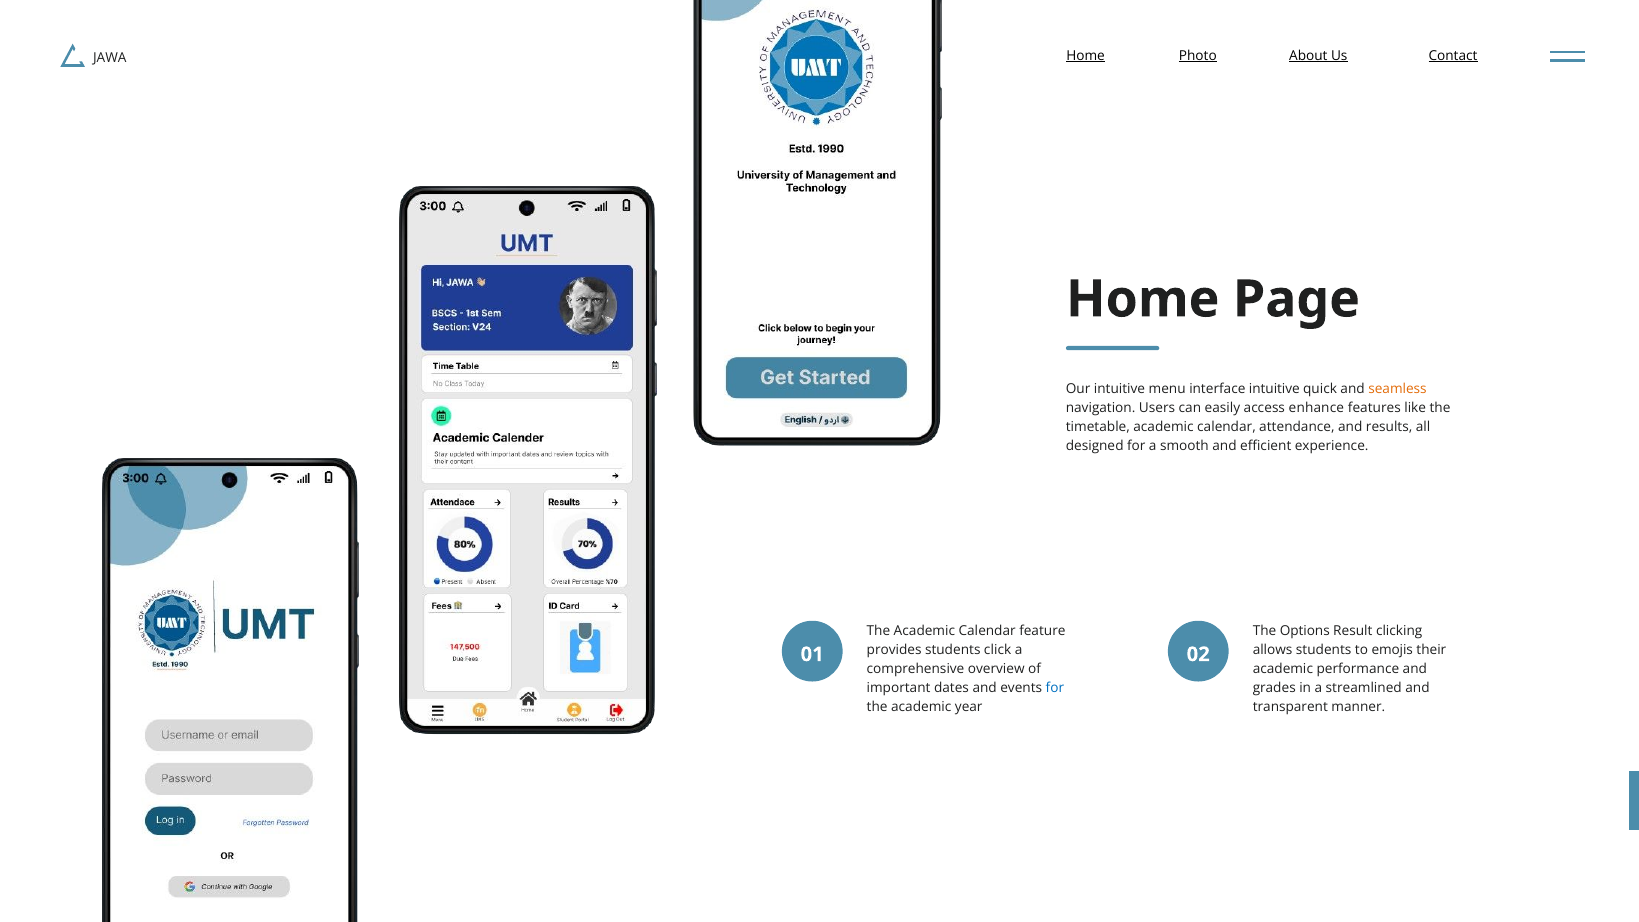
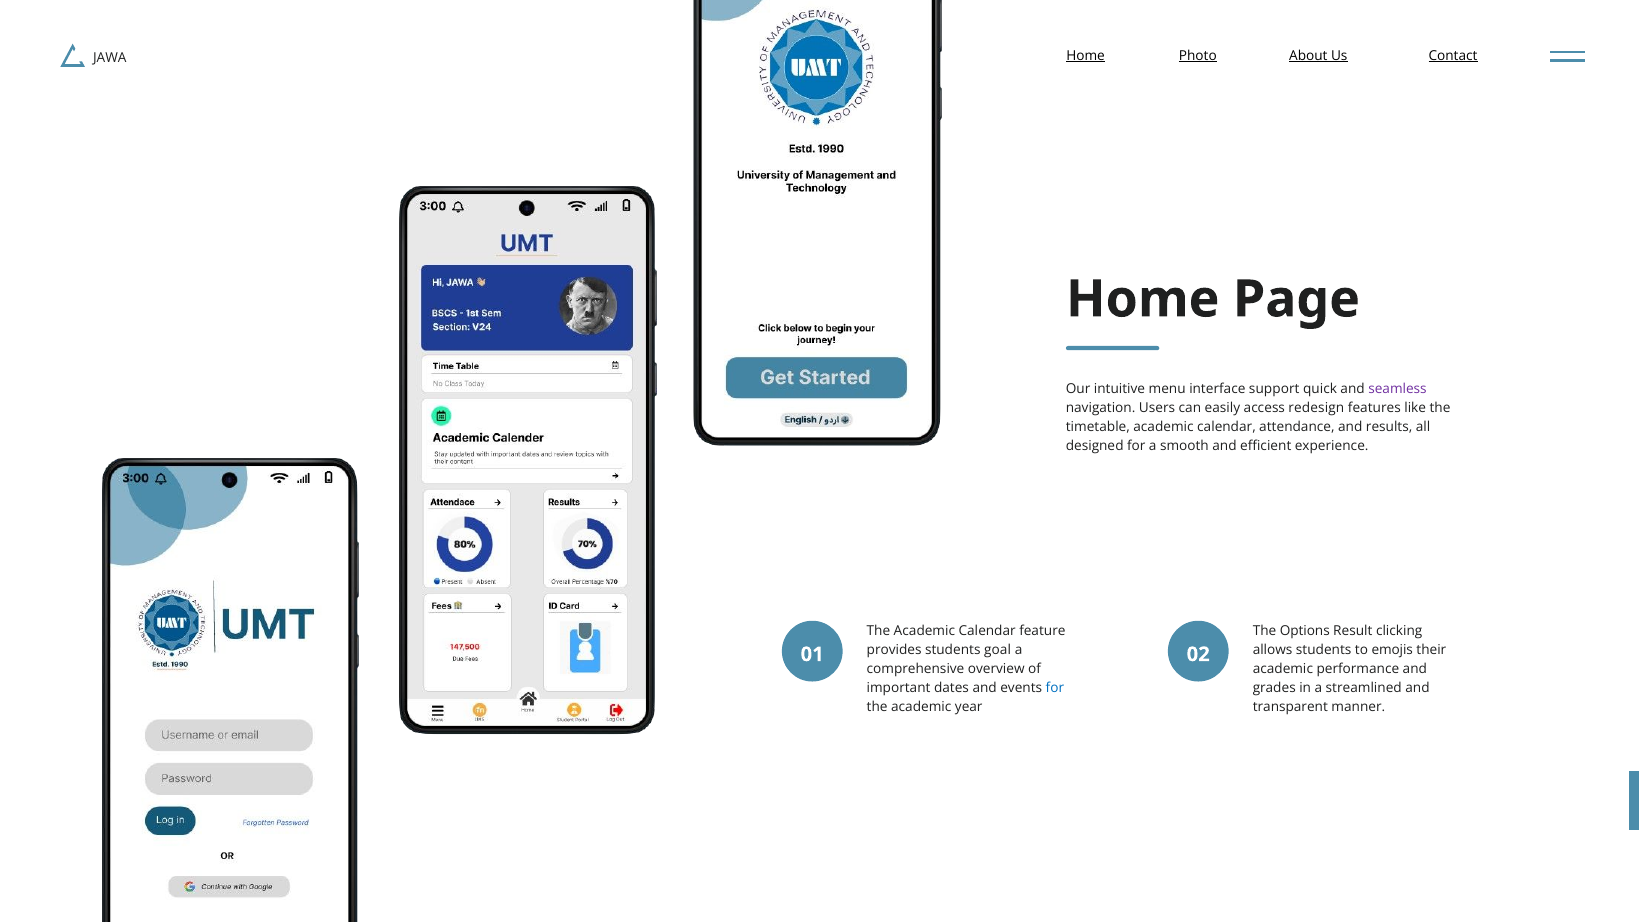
interface intuitive: intuitive -> support (1274, 389)
seamless colour: orange -> purple (1398, 389)
enhance: enhance -> redesign (1316, 408)
click: click -> goal (998, 650)
